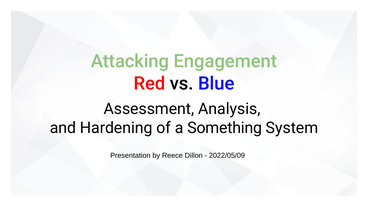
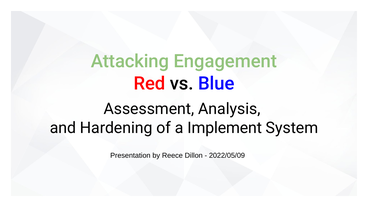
Something: Something -> Implement (225, 128)
